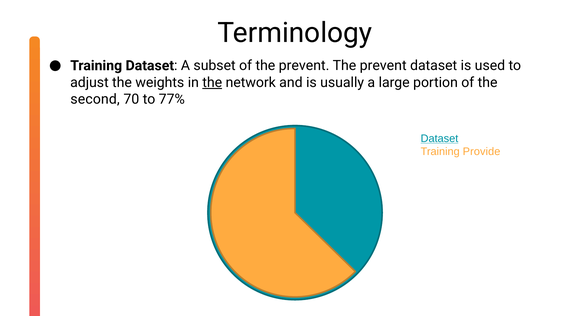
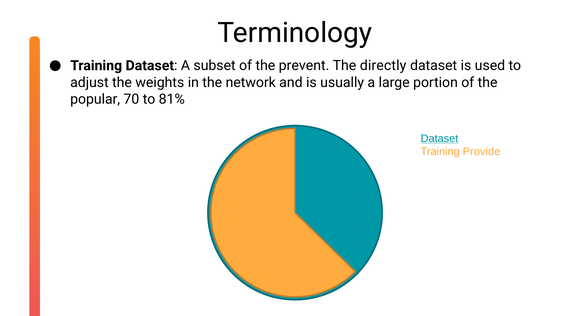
prevent: prevent -> directly (383, 66)
the underline: present -> none (212, 82)
second: second -> popular (95, 99)
77%: 77% -> 81% (172, 99)
